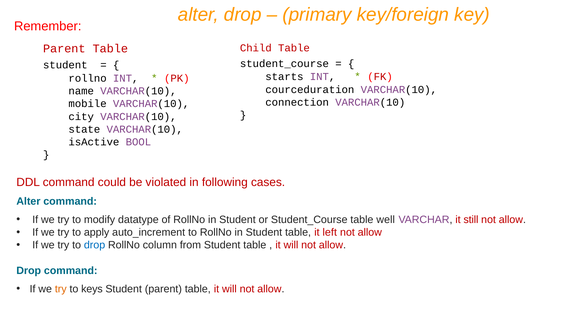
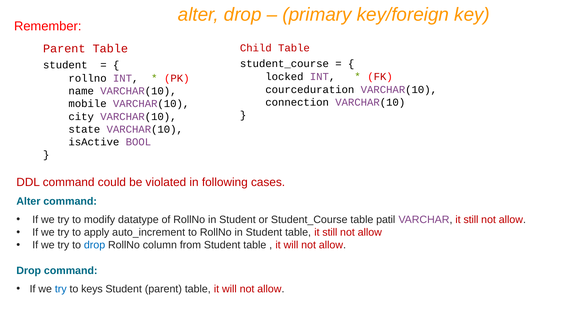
starts: starts -> locked (284, 77)
well: well -> patil (386, 220)
table it left: left -> still (330, 232)
try colour: orange -> blue (61, 289)
